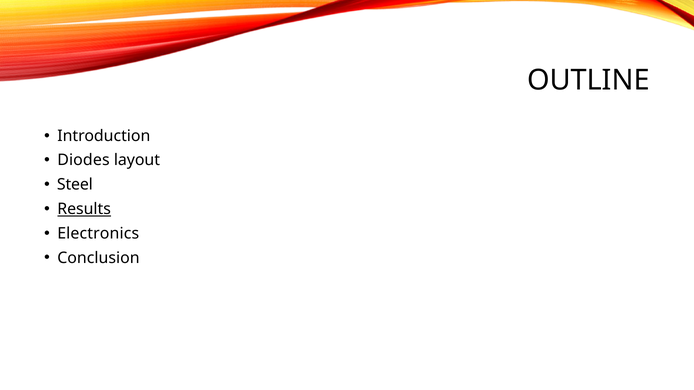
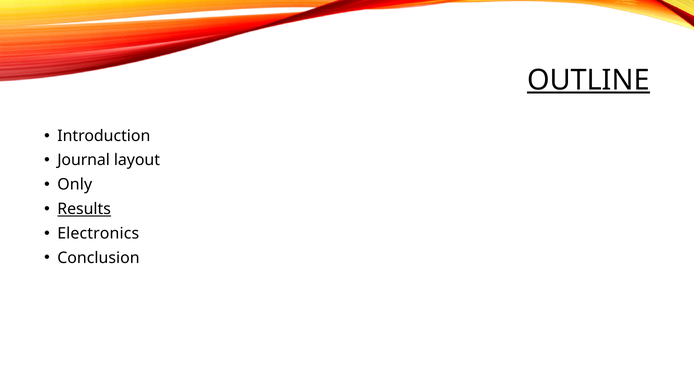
OUTLINE underline: none -> present (588, 80)
Diodes: Diodes -> Journal (84, 160)
Steel: Steel -> Only (75, 185)
